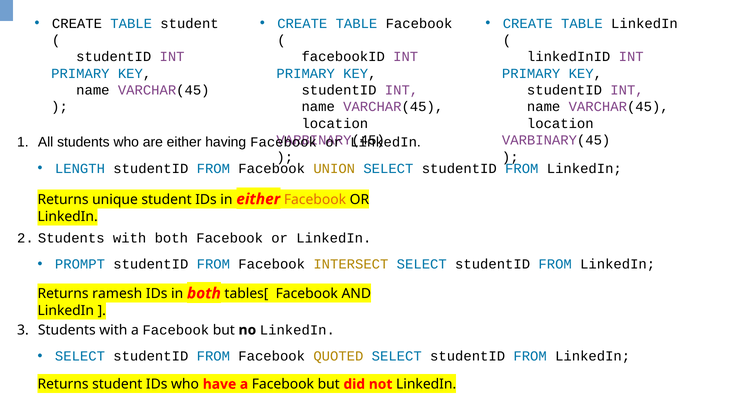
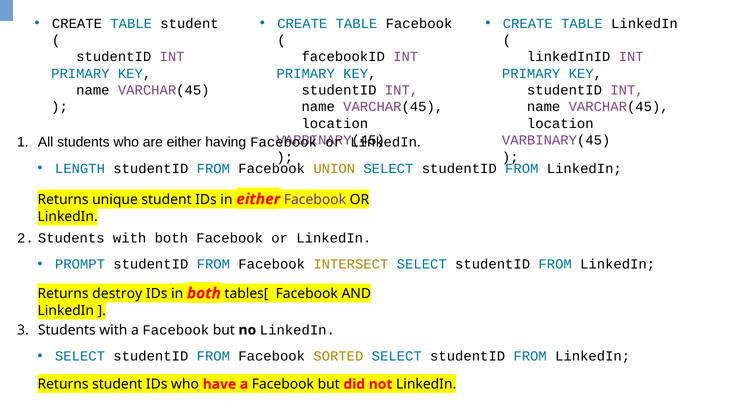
Facebook colour: orange -> purple (315, 200)
ramesh: ramesh -> destroy (117, 294)
QUOTED: QUOTED -> SORTED (338, 356)
